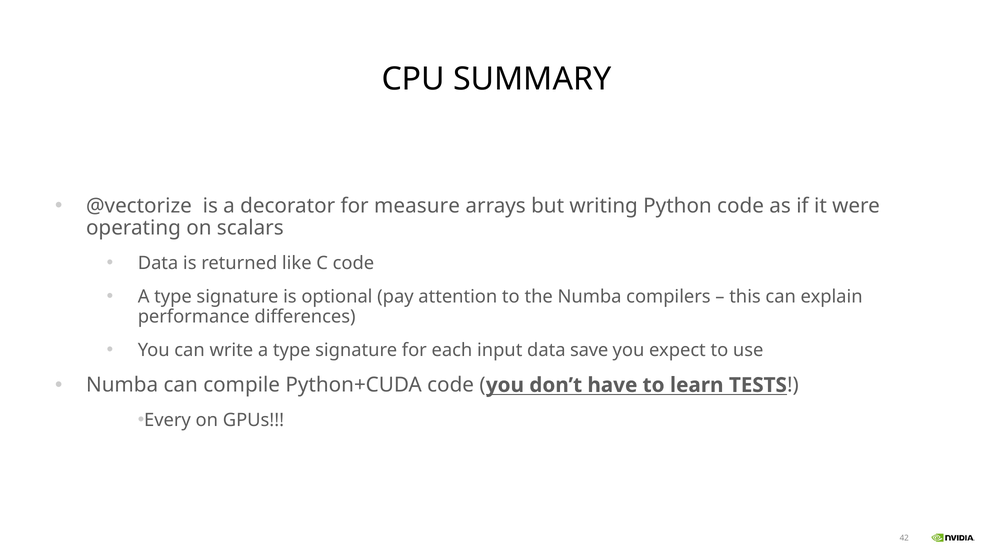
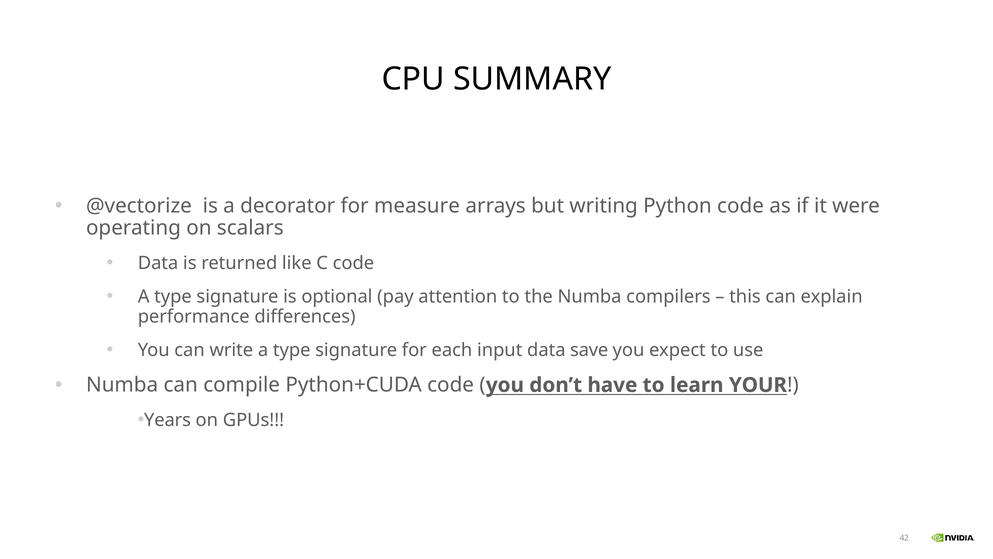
TESTS: TESTS -> YOUR (758, 385)
Every: Every -> Years (168, 420)
